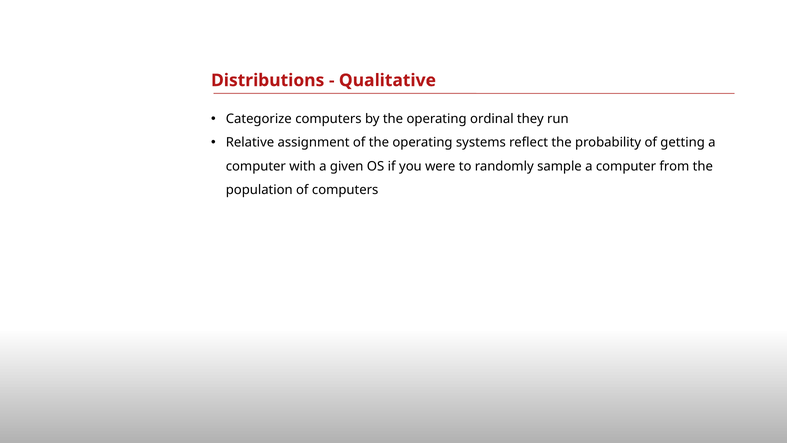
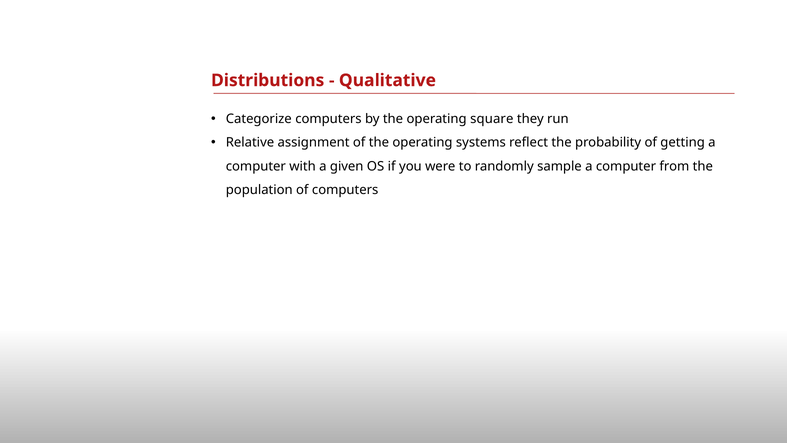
ordinal: ordinal -> square (492, 119)
